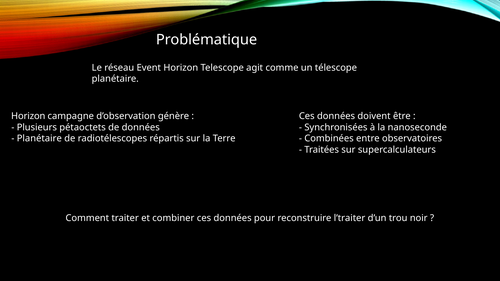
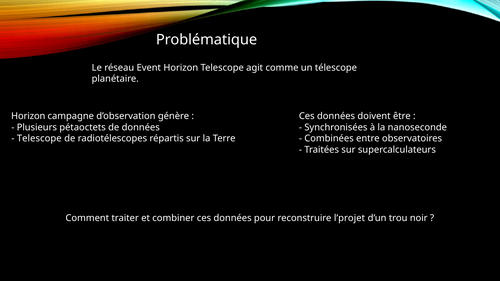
Planétaire: Planétaire -> Telescope (39, 139)
l’traiter: l’traiter -> l’projet (349, 218)
